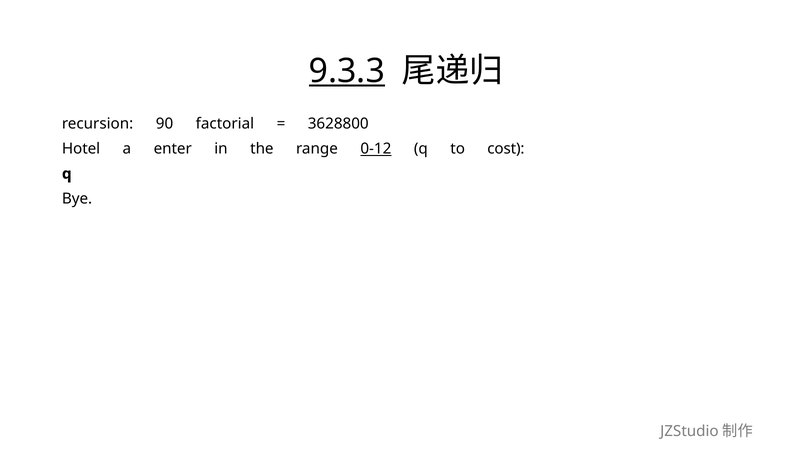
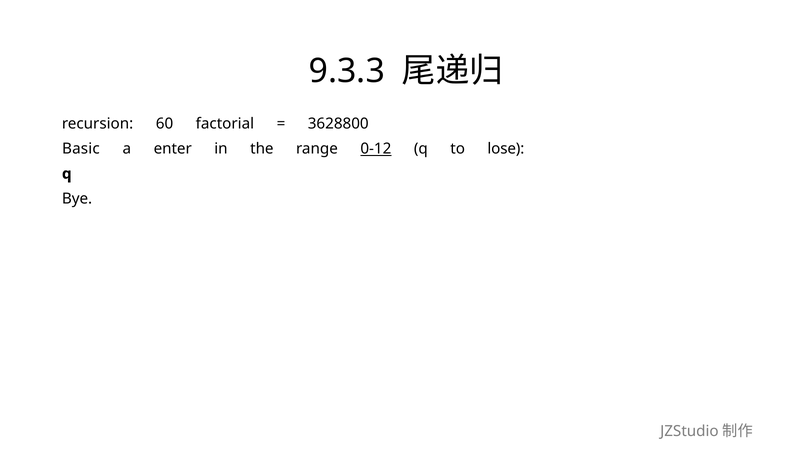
9.3.3 underline: present -> none (347, 71)
90: 90 -> 60 (165, 124)
Hotel: Hotel -> Basic (81, 149)
cost: cost -> lose (506, 149)
